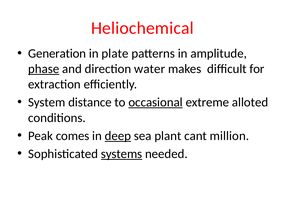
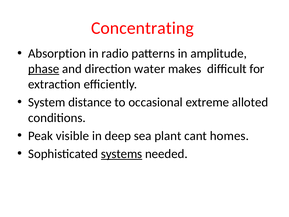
Heliochemical: Heliochemical -> Concentrating (142, 28)
Generation: Generation -> Absorption (57, 53)
plate: plate -> radio (115, 53)
occasional underline: present -> none (156, 102)
comes: comes -> visible (73, 136)
deep underline: present -> none (118, 136)
million: million -> homes (229, 136)
